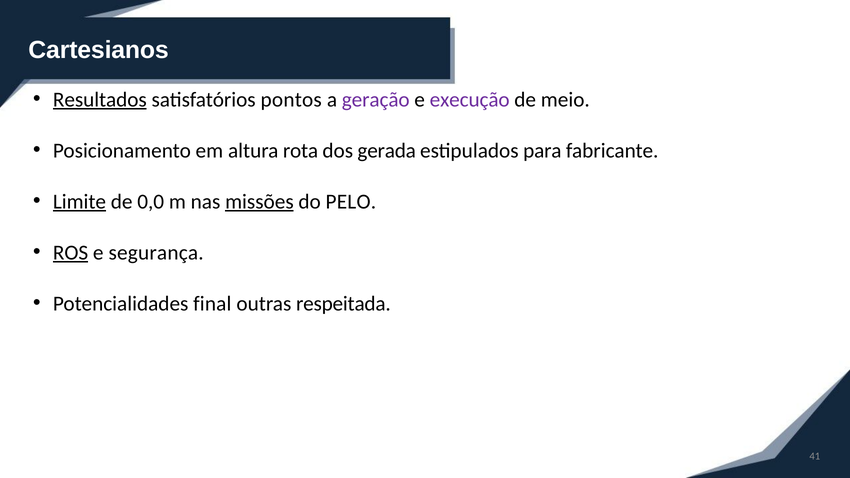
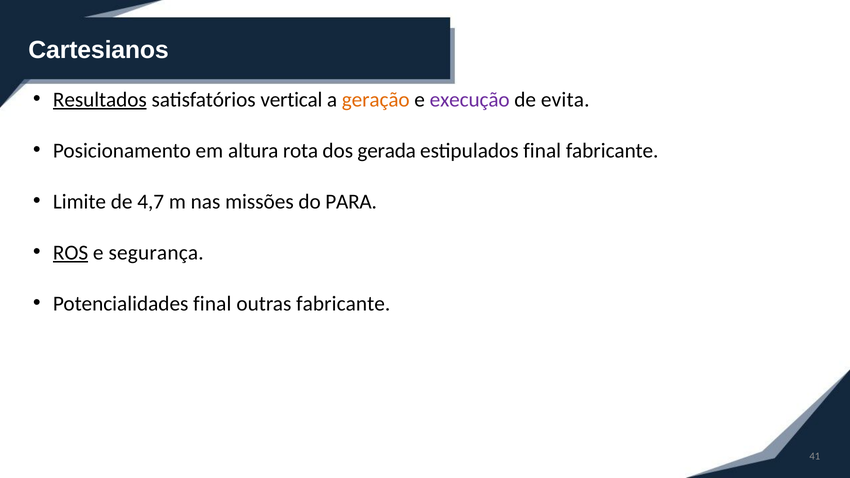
pontos: pontos -> vertical (291, 100)
geração colour: purple -> orange (376, 100)
meio: meio -> evita (565, 100)
estipulados para: para -> final (542, 151)
Limite underline: present -> none (79, 202)
0,0: 0,0 -> 4,7 (151, 202)
missões underline: present -> none (259, 202)
PELO: PELO -> PARA (351, 202)
outras respeitada: respeitada -> fabricante (343, 304)
